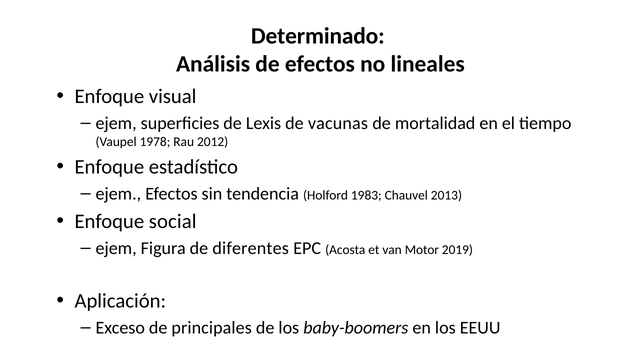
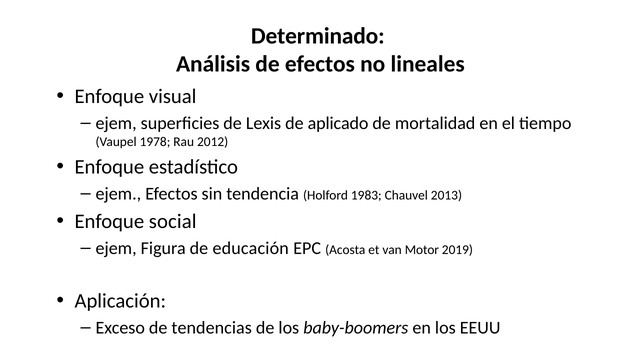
vacunas: vacunas -> aplicado (338, 123)
diferentes: diferentes -> educación (251, 249)
principales: principales -> tendencias (212, 328)
